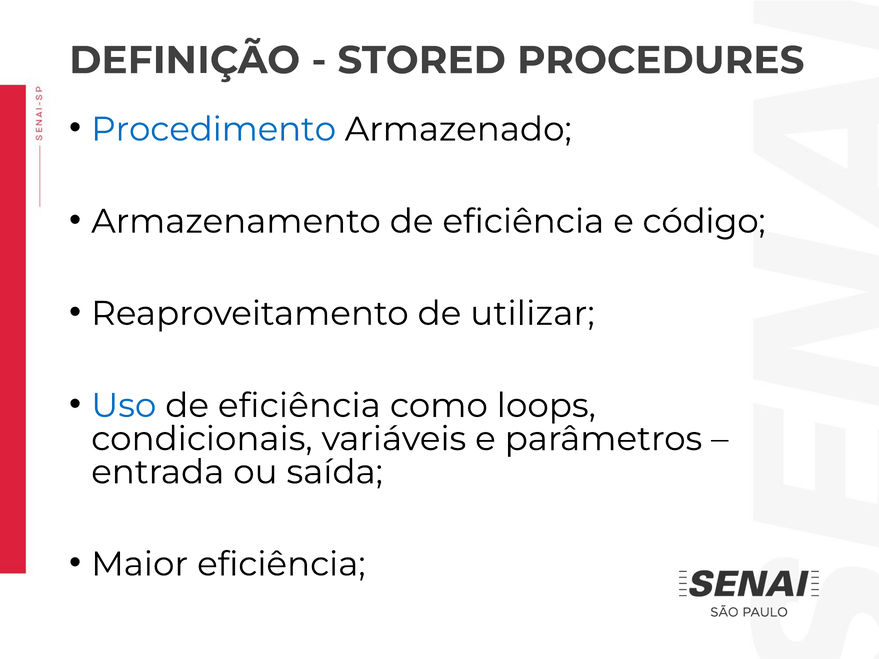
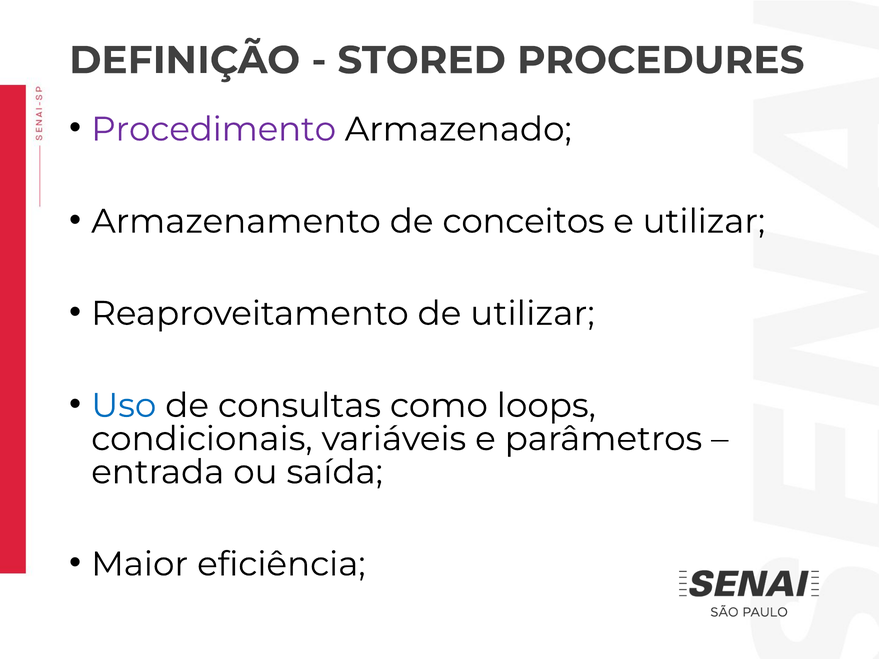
Procedimento colour: blue -> purple (214, 129)
Armazenamento de eficiência: eficiência -> conceitos (523, 222)
e código: código -> utilizar (704, 222)
eficiência: eficiência -> consultas (299, 406)
